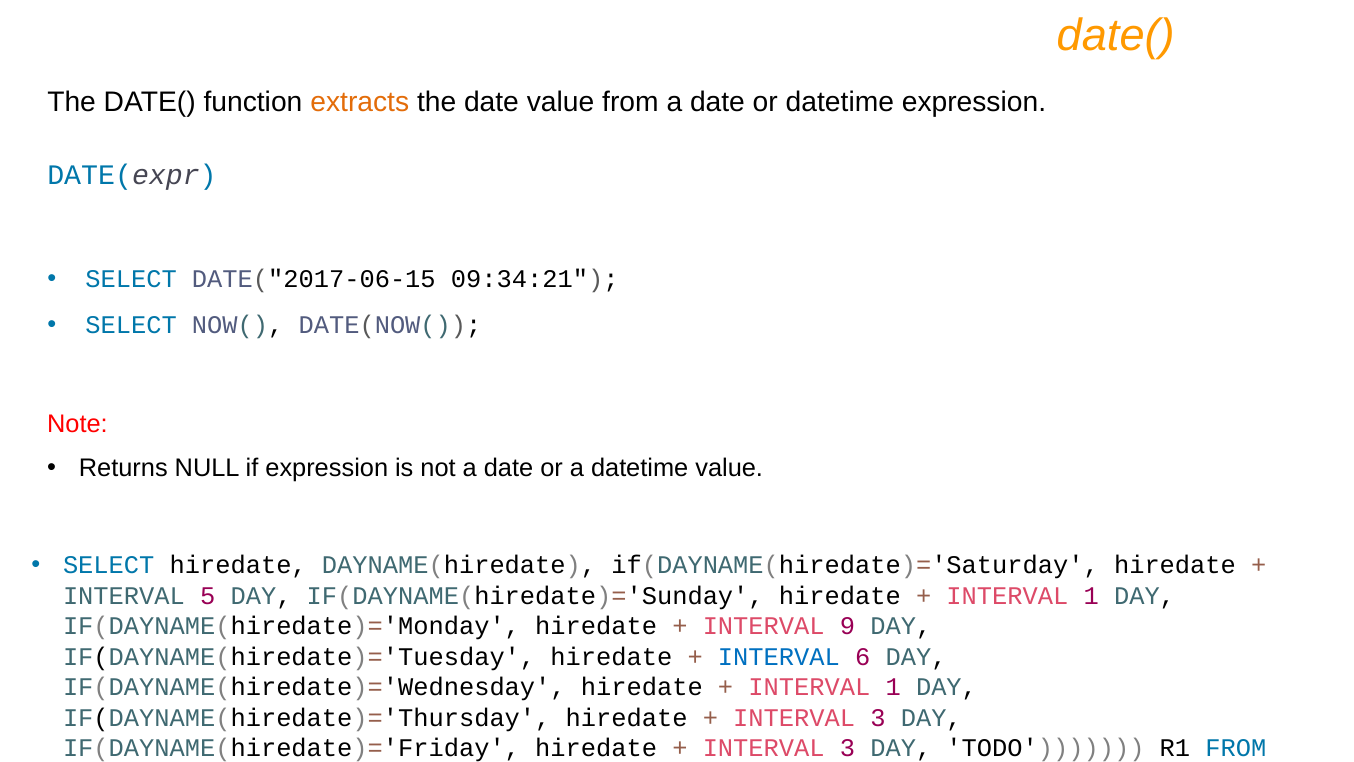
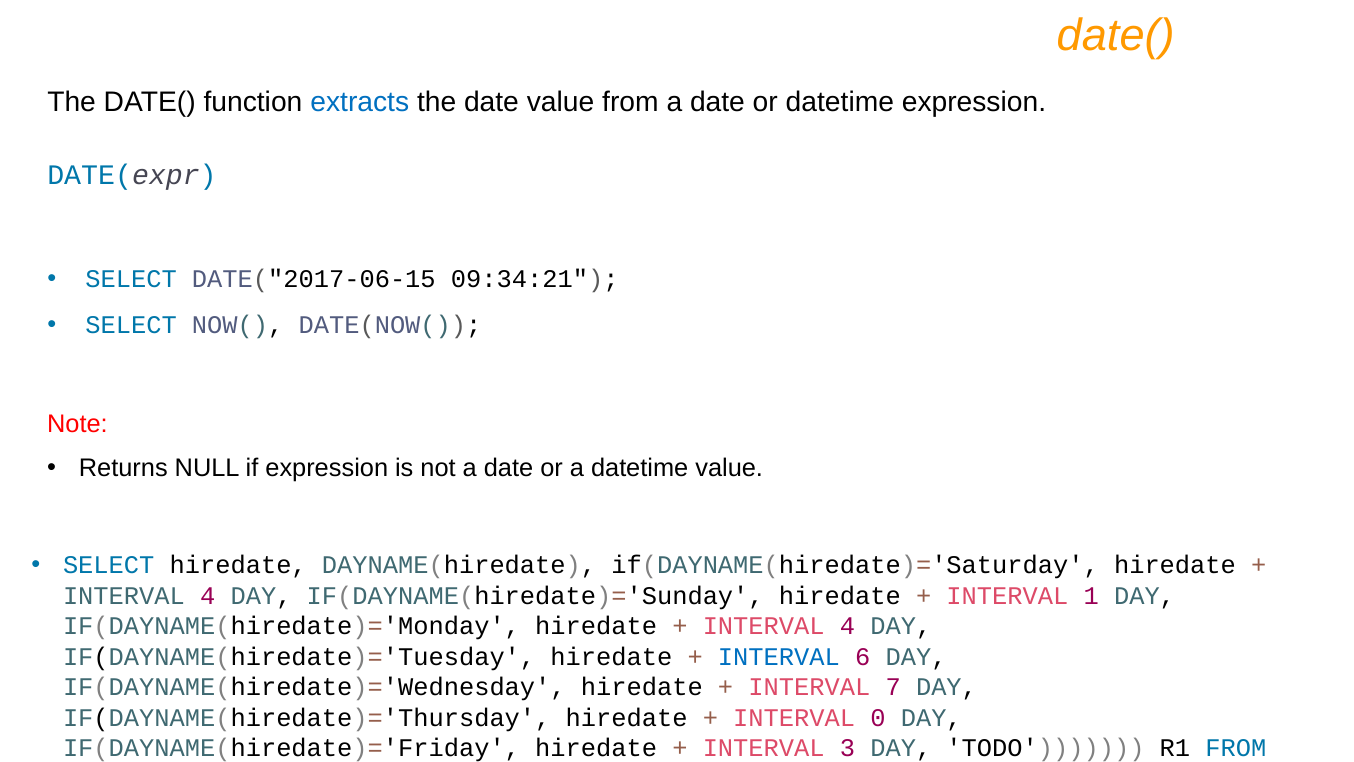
extracts colour: orange -> blue (360, 102)
5: 5 -> 4 (208, 596)
9: 9 -> 4 (847, 626)
1: 1 -> 7 (893, 687)
3: 3 -> 0 (878, 718)
